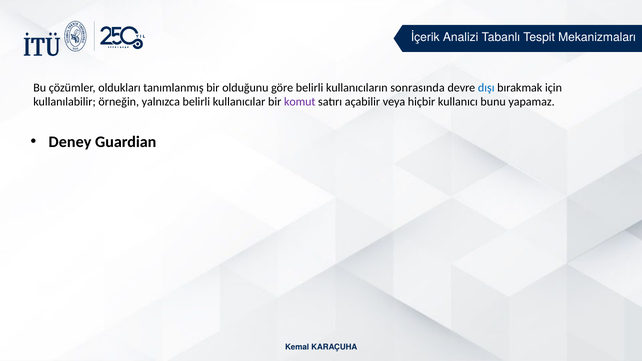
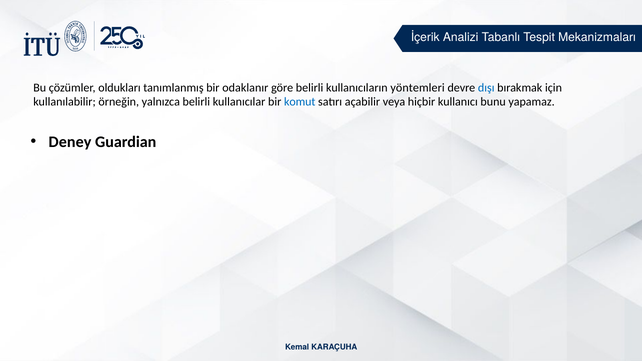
olduğunu: olduğunu -> odaklanır (245, 88)
sonrasında: sonrasında -> yöntemleri (418, 88)
komut colour: purple -> blue (300, 102)
